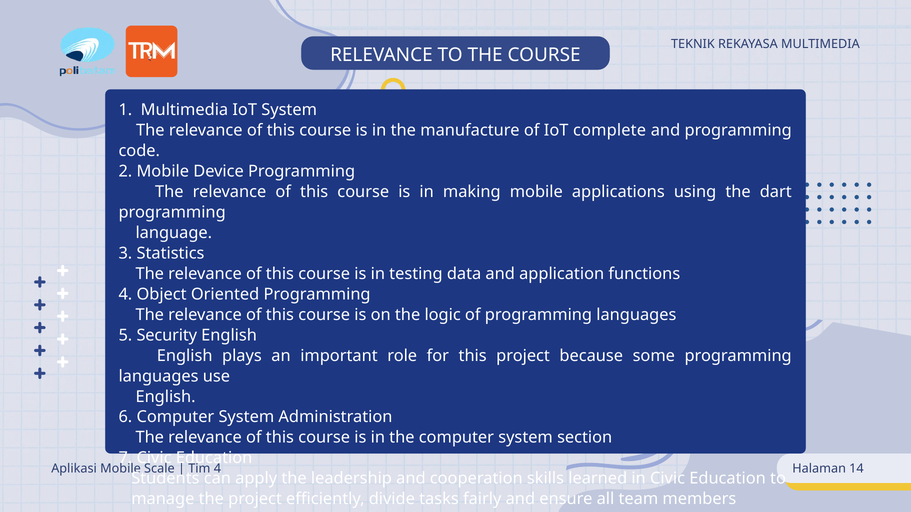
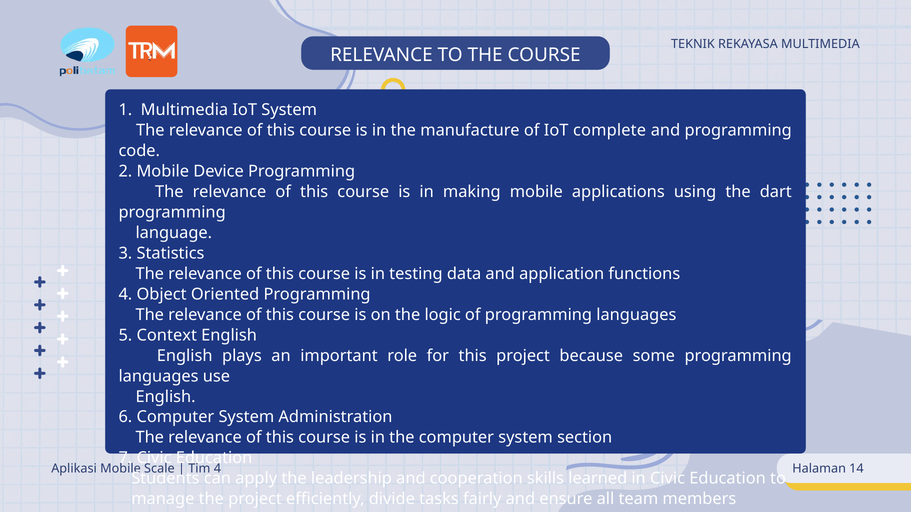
Security: Security -> Context (167, 335)
